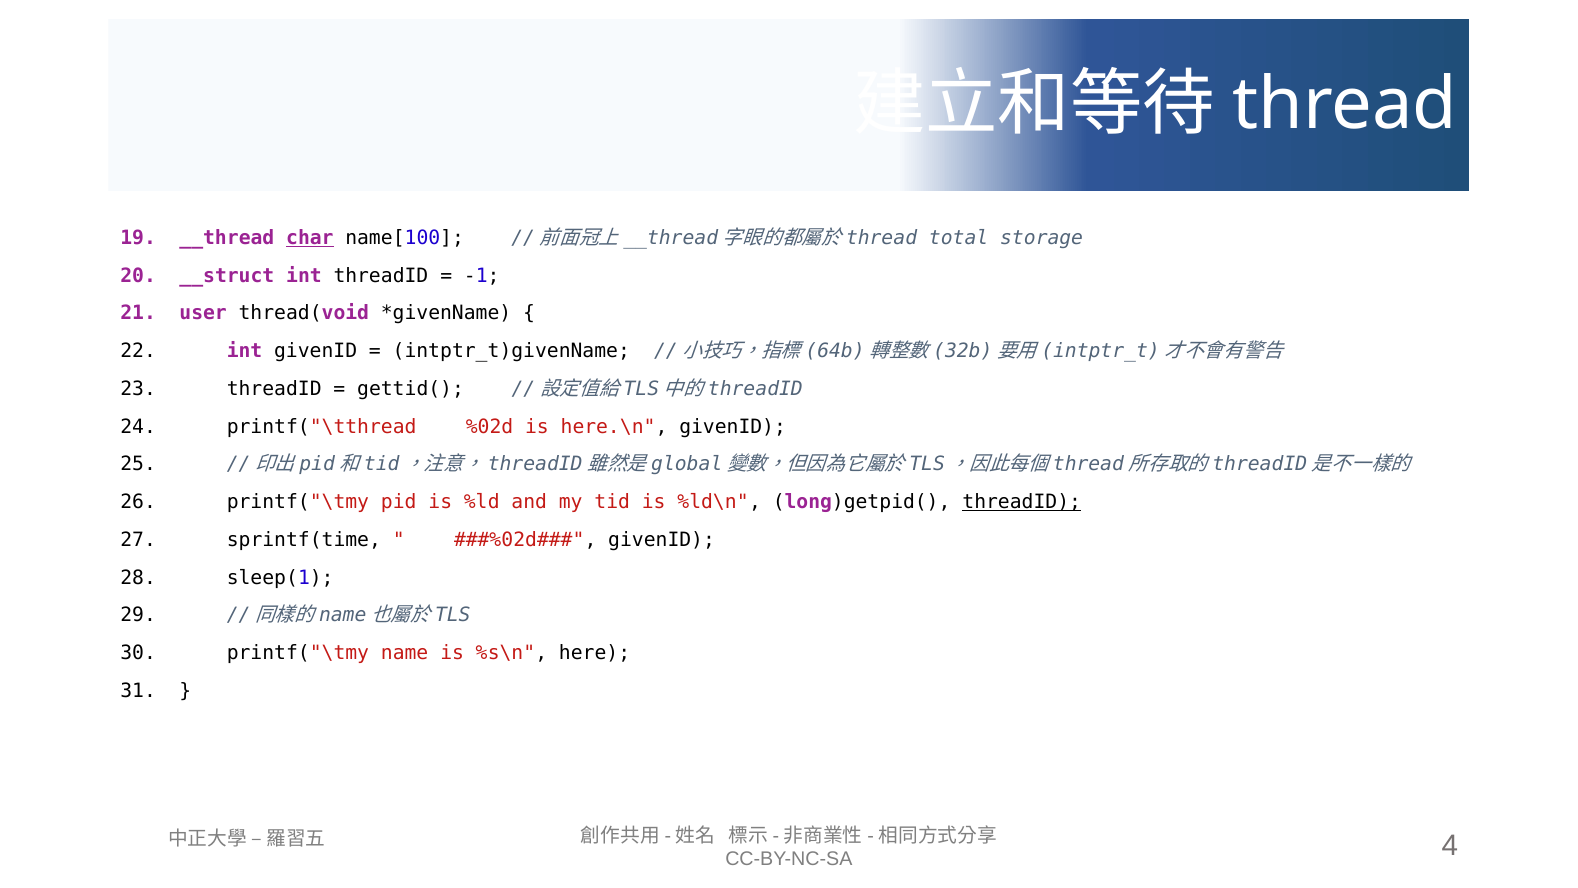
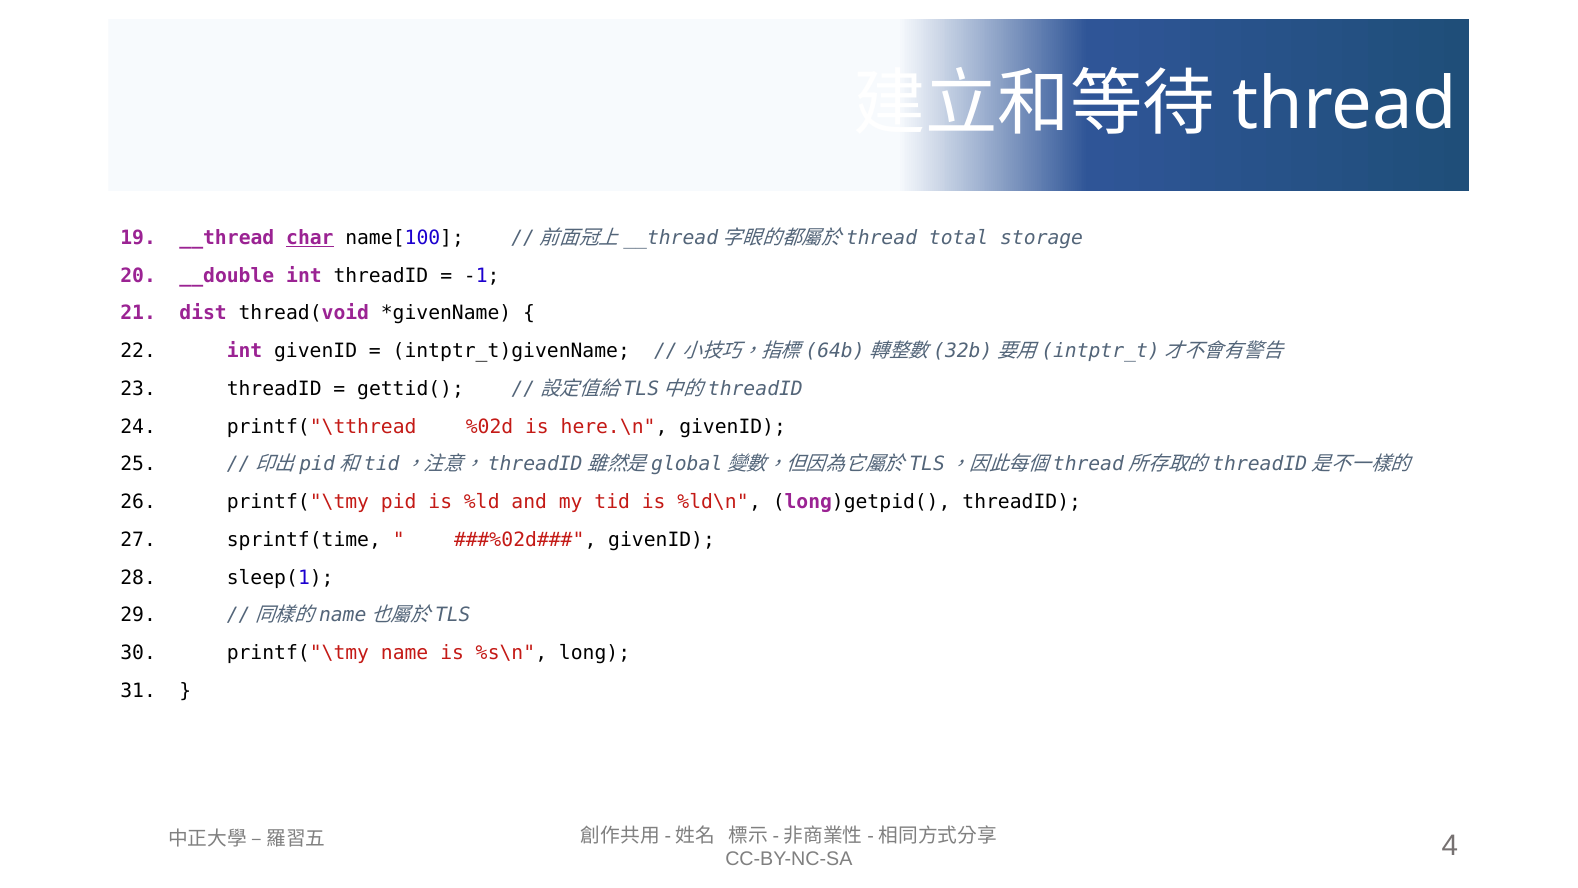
__struct: __struct -> __double (227, 275)
user: user -> dist (203, 313)
threadID underline: present -> none (1022, 502)
here: here -> long (595, 653)
